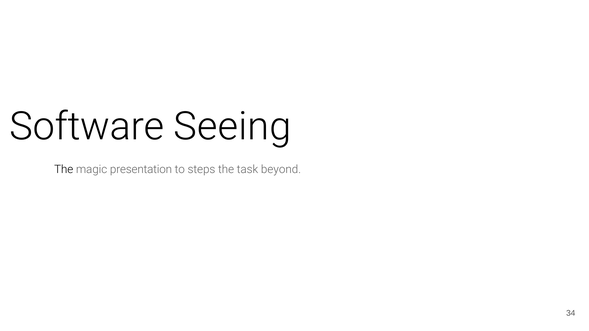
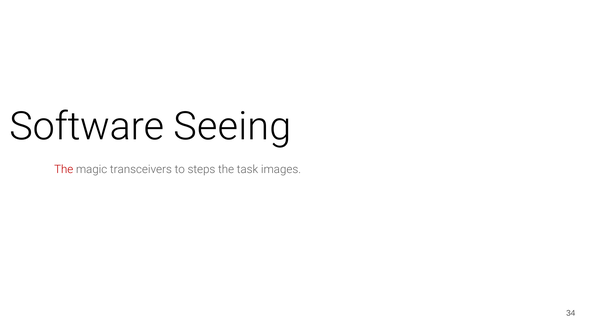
The colour: black -> red (64, 170)
presentation: presentation -> transceivers (141, 170)
beyond: beyond -> images (281, 170)
